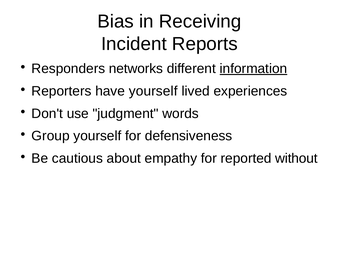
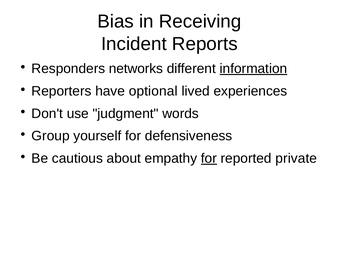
have yourself: yourself -> optional (153, 91)
for underline: none -> present (209, 159)
without: without -> private (296, 159)
